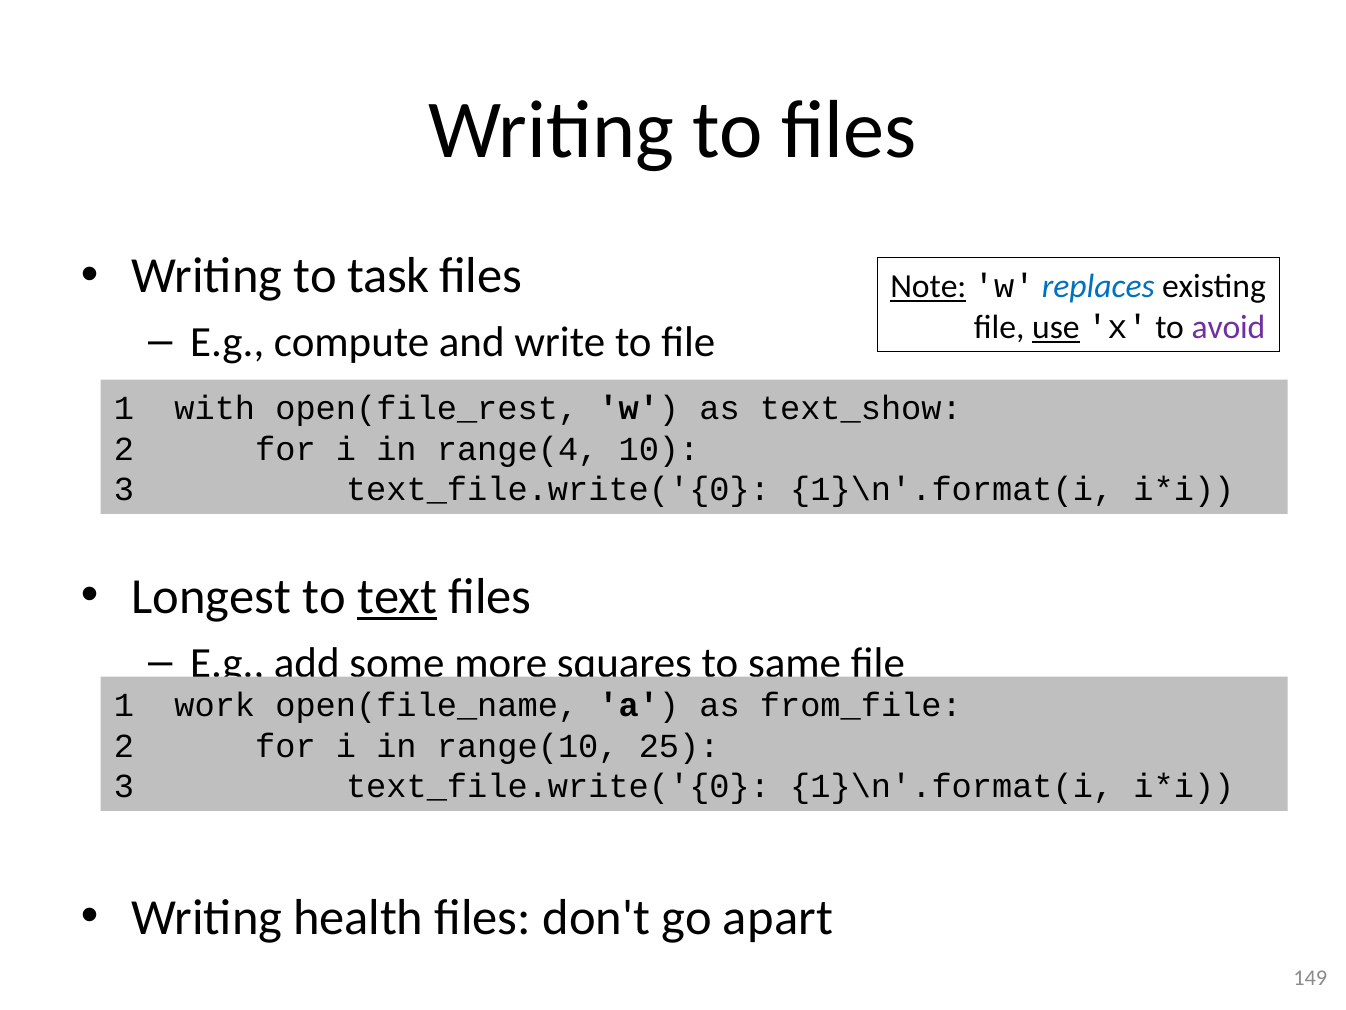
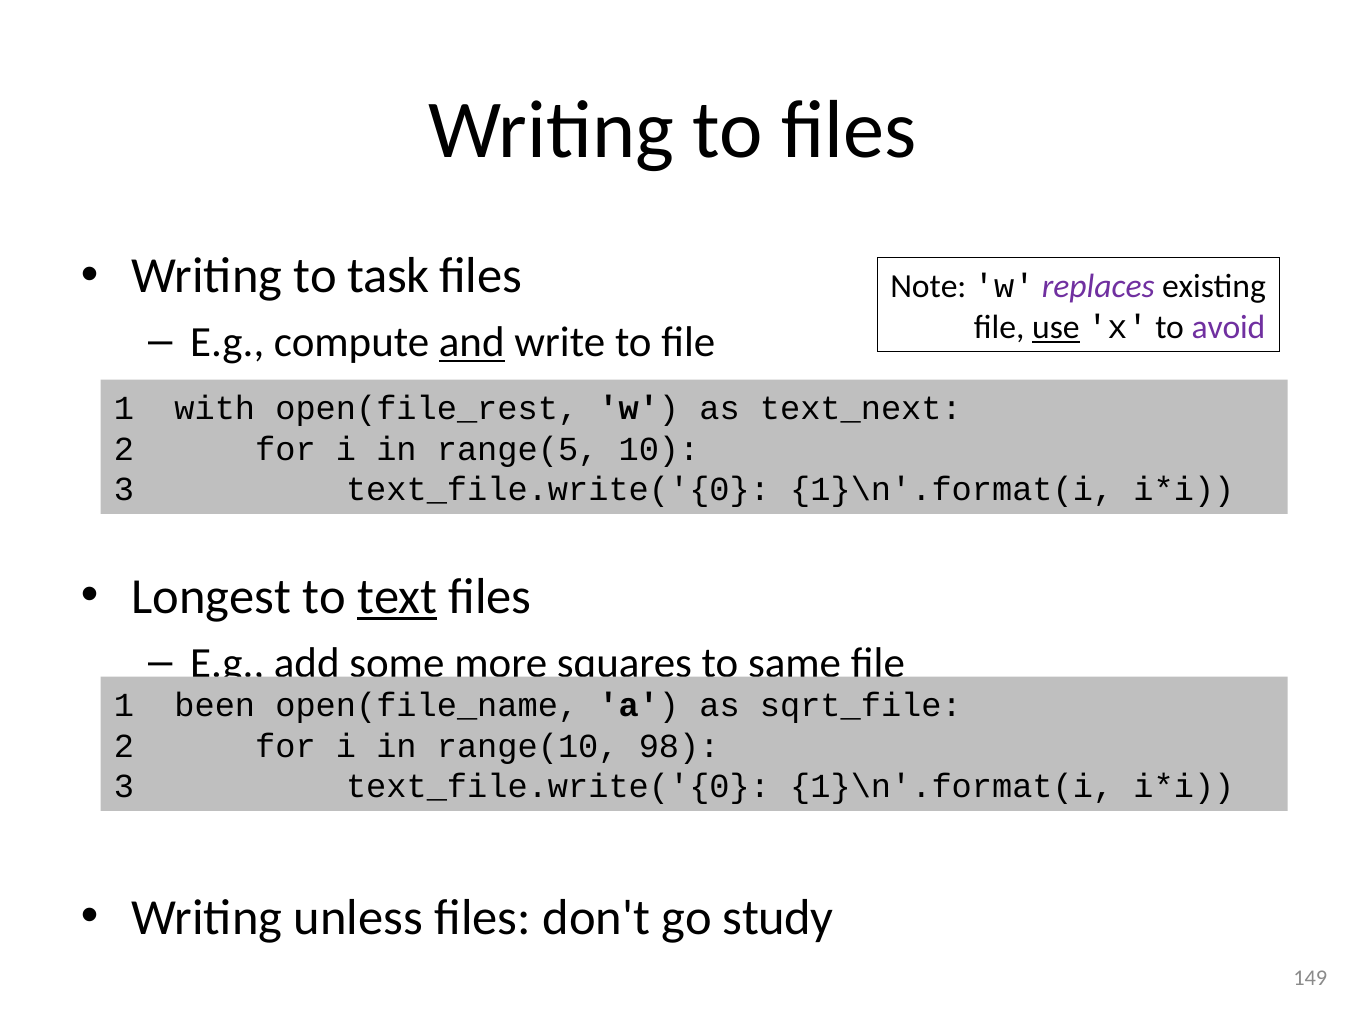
Note underline: present -> none (928, 287)
replaces colour: blue -> purple (1098, 287)
and underline: none -> present (472, 342)
text_show: text_show -> text_next (861, 409)
range(4: range(4 -> range(5 (518, 449)
work: work -> been (215, 705)
from_file: from_file -> sqrt_file (861, 705)
25: 25 -> 98 (679, 746)
health: health -> unless (358, 918)
apart: apart -> study (778, 918)
